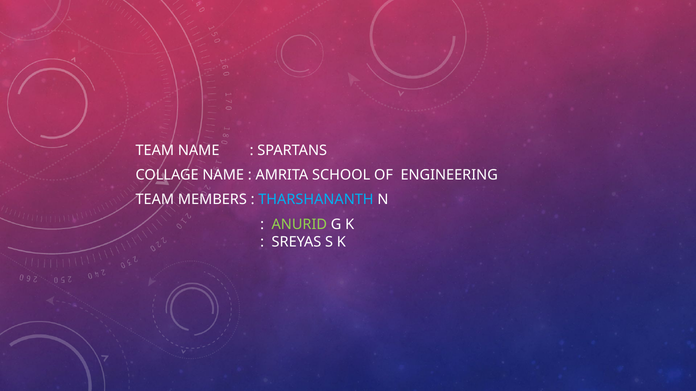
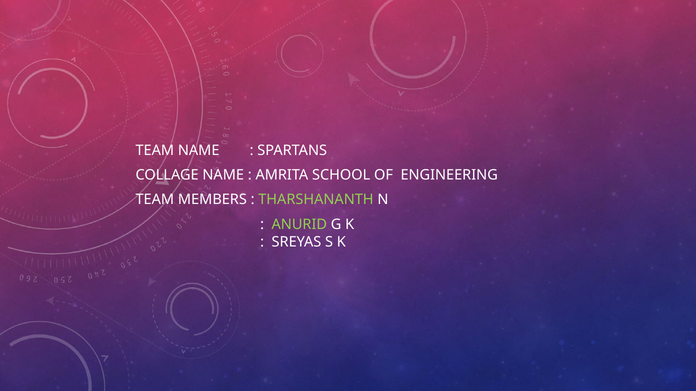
THARSHANANTH colour: light blue -> light green (316, 200)
